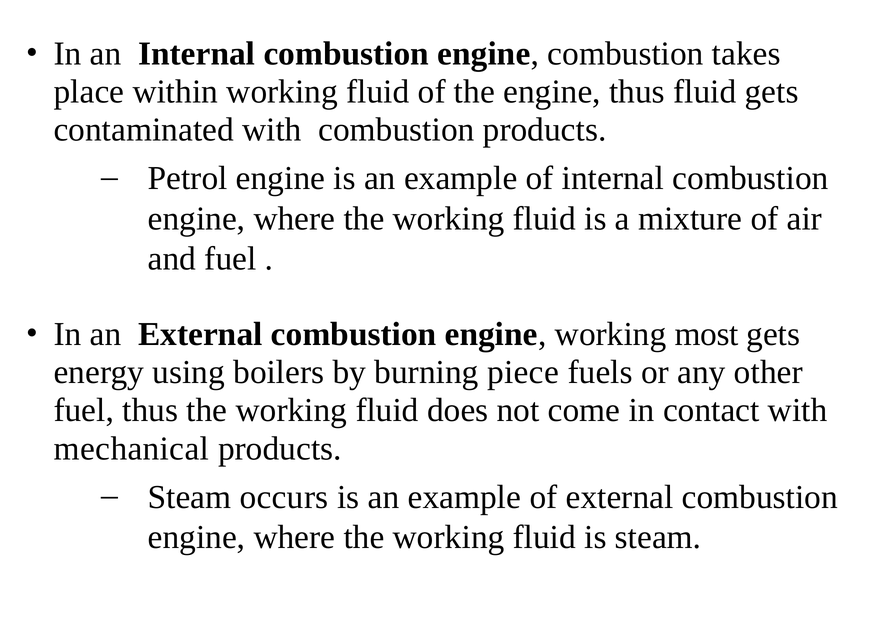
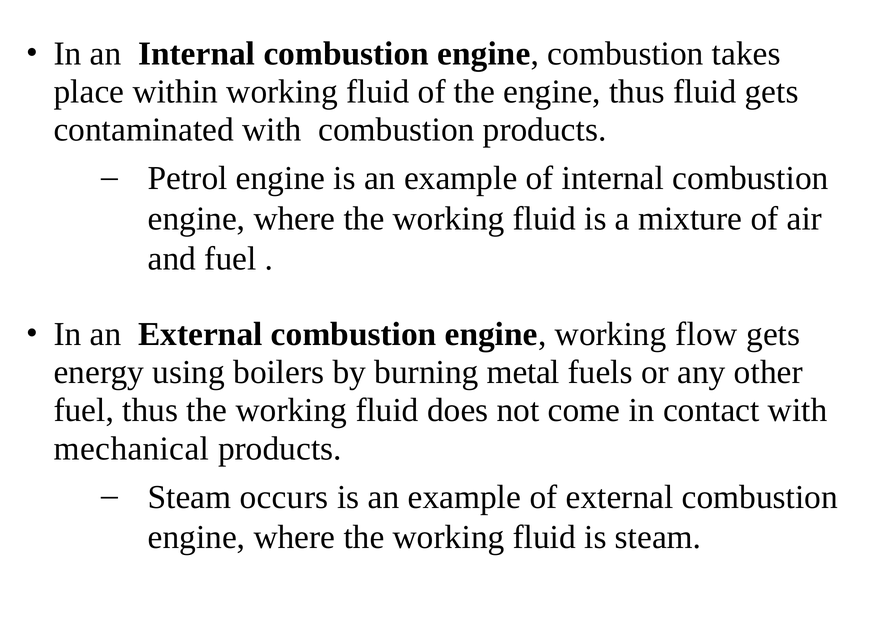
most: most -> flow (706, 334)
piece: piece -> metal (523, 372)
